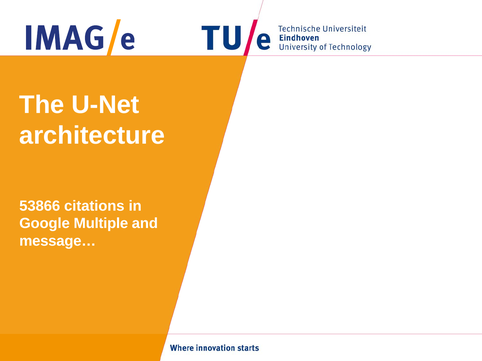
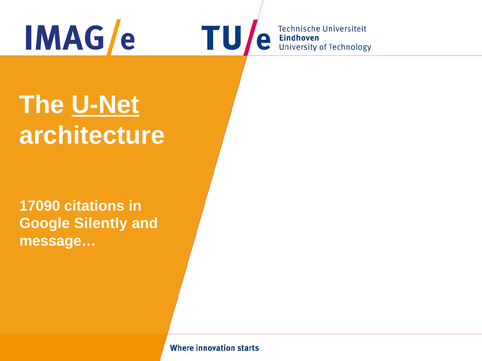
U-Net underline: none -> present (105, 105)
53866: 53866 -> 17090 (40, 206)
Multiple: Multiple -> Silently (101, 224)
